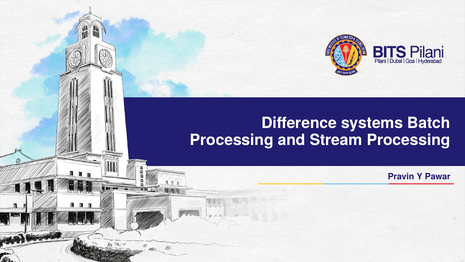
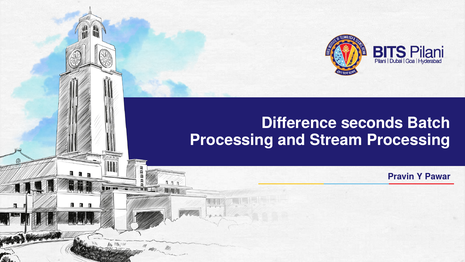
systems: systems -> seconds (372, 123)
